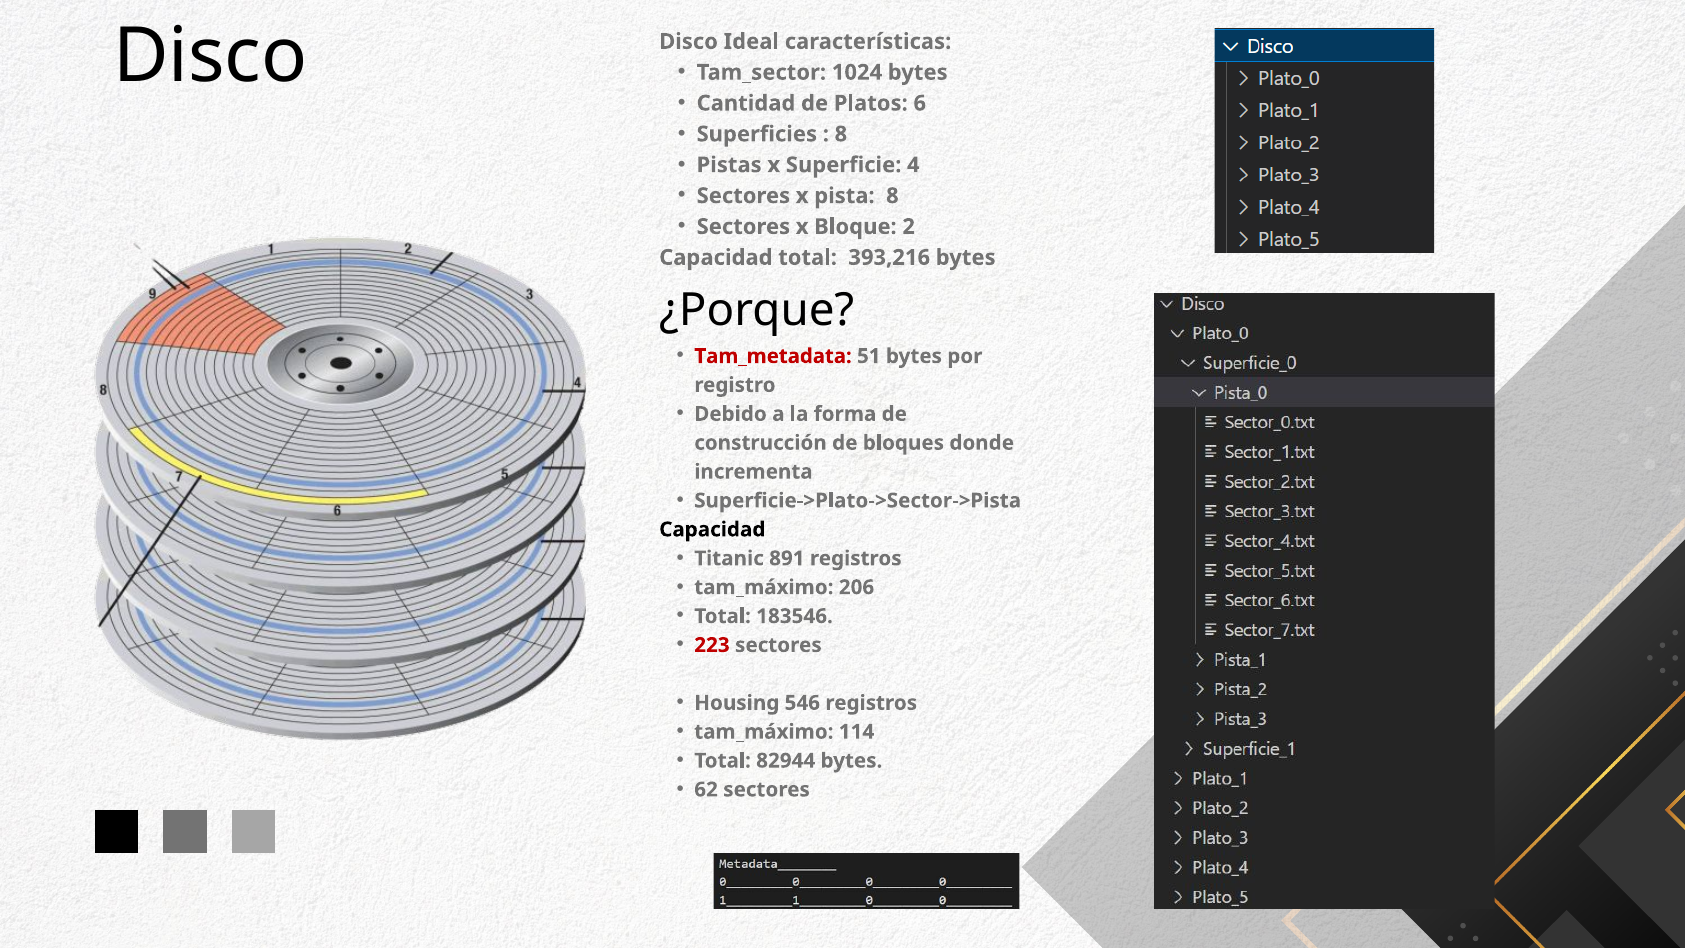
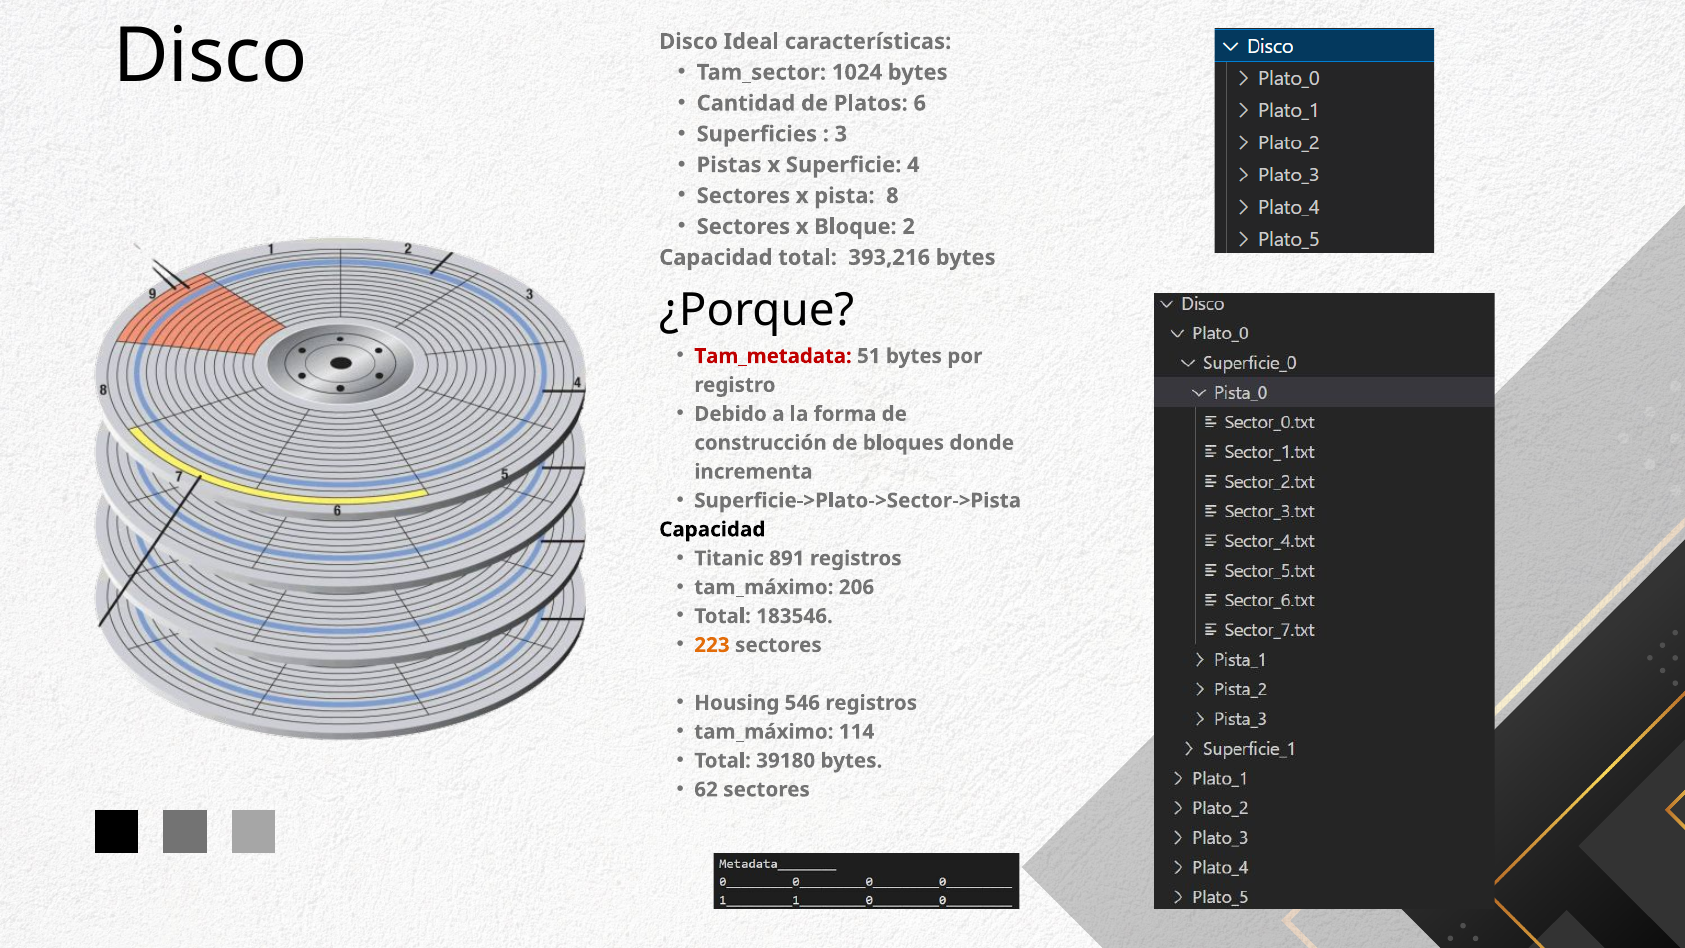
8: 8 -> 3 (841, 134)
223 colour: red -> orange (712, 645)
82944: 82944 -> 39180 (786, 761)
